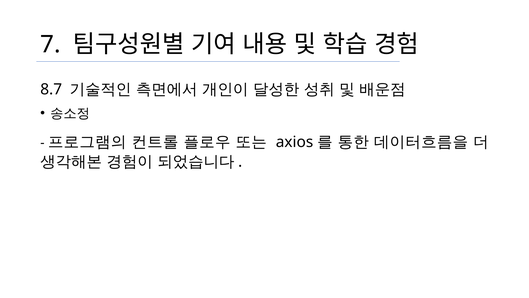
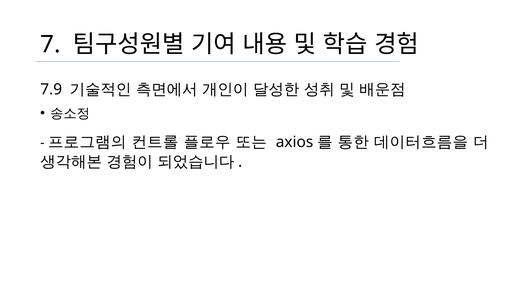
8.7: 8.7 -> 7.9 (51, 89)
